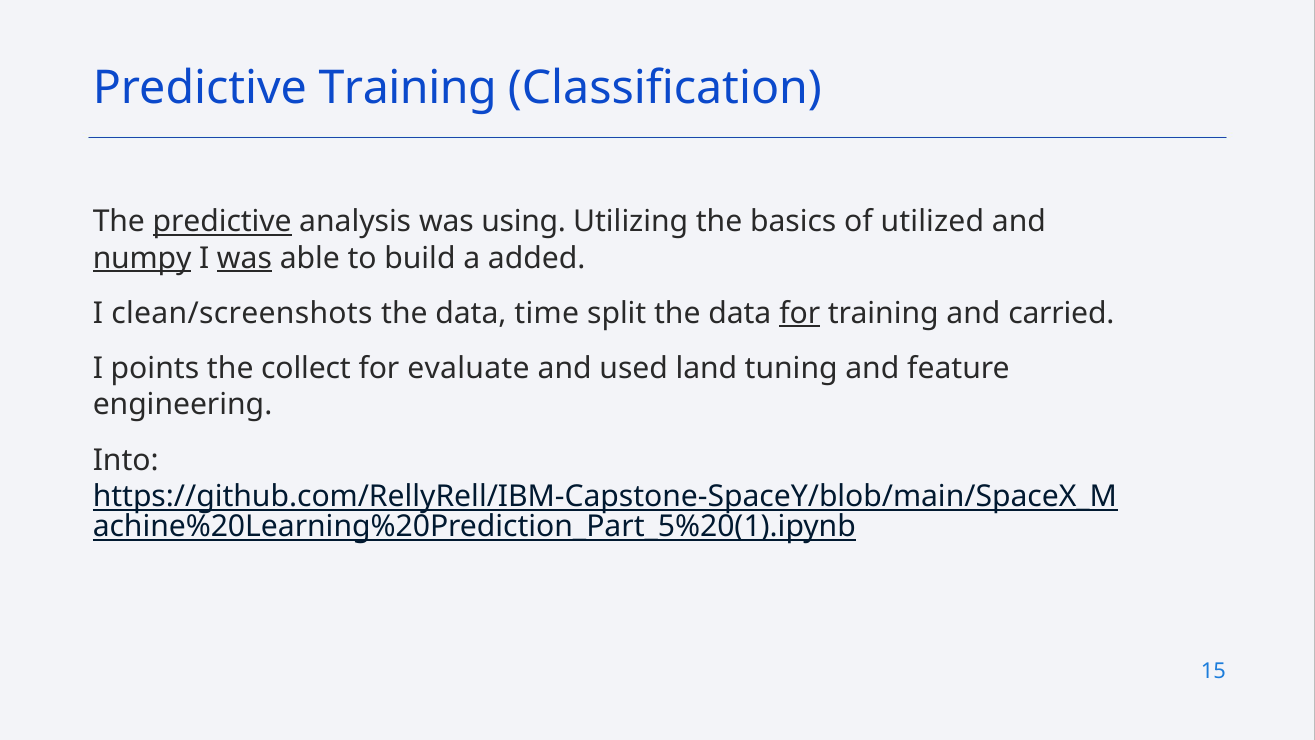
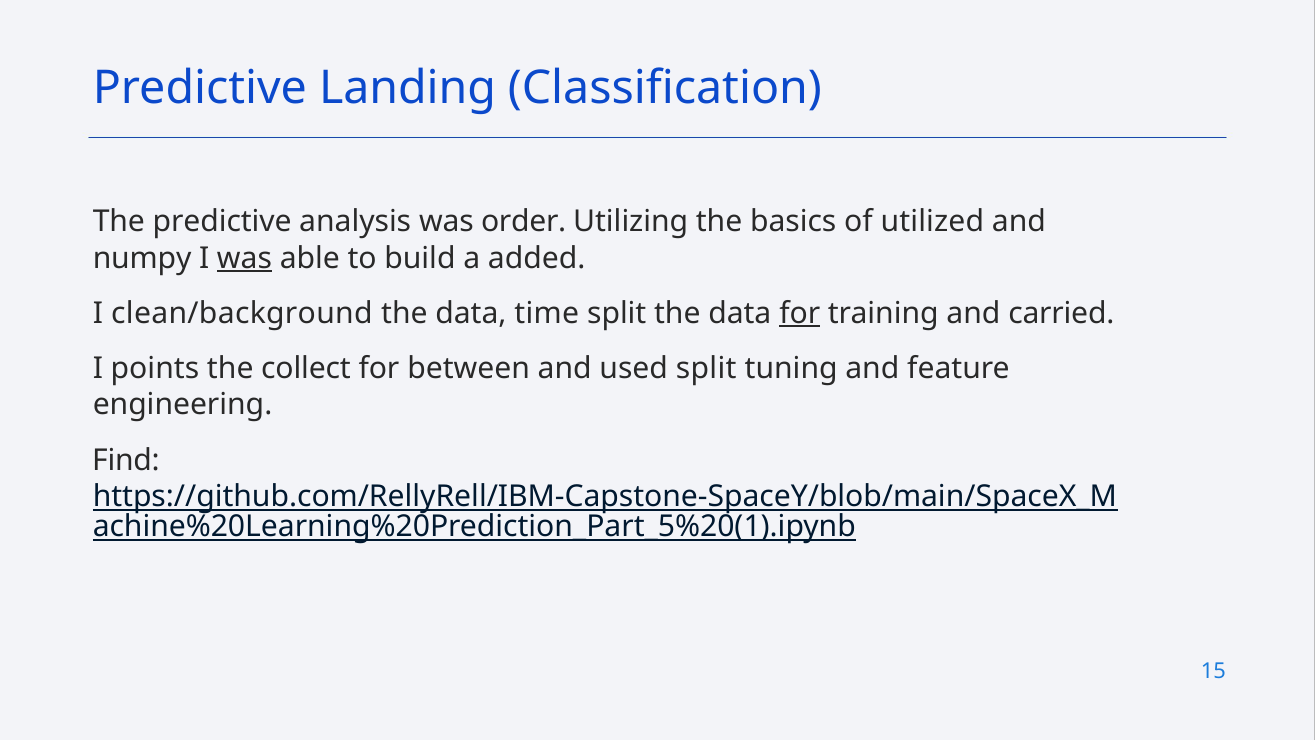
Predictive Training: Training -> Landing (407, 88)
predictive underline: present -> none (222, 222)
using: using -> order (524, 222)
numpy underline: present -> none (142, 258)
clean/screenshots: clean/screenshots -> clean/background (242, 313)
evaluate: evaluate -> between (469, 369)
used land: land -> split (706, 369)
Into: Into -> Find (126, 460)
